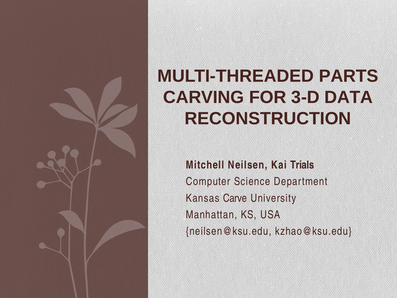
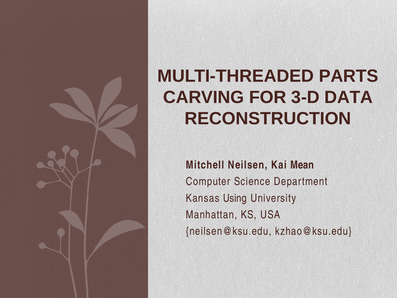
Trials: Trials -> Mean (302, 165)
Carve: Carve -> Using (235, 198)
